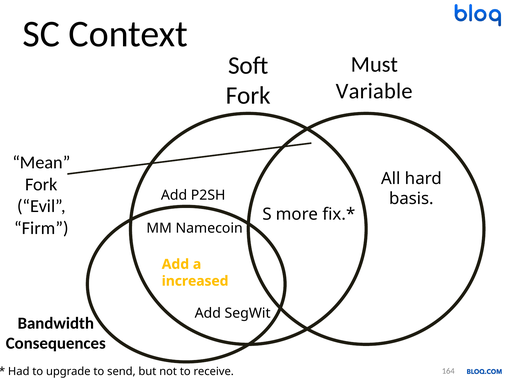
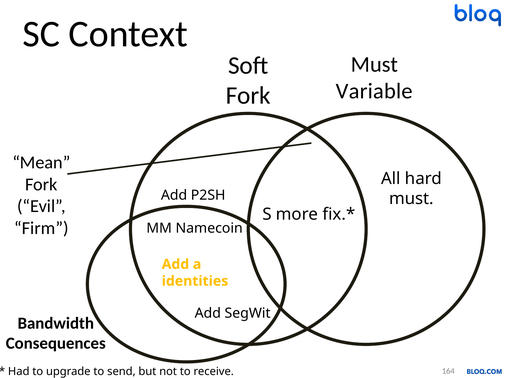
basis: basis -> must (412, 199)
increased: increased -> identities (195, 282)
